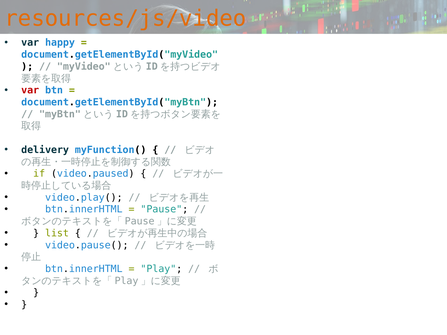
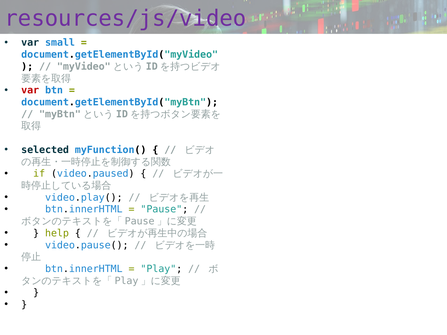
resources/js/video colour: orange -> purple (125, 18)
happy: happy -> small (60, 43)
delivery: delivery -> selected (45, 150)
list: list -> help (57, 233)
